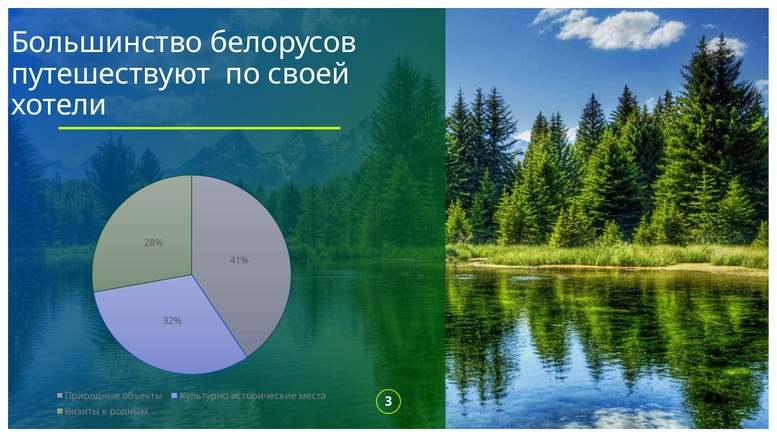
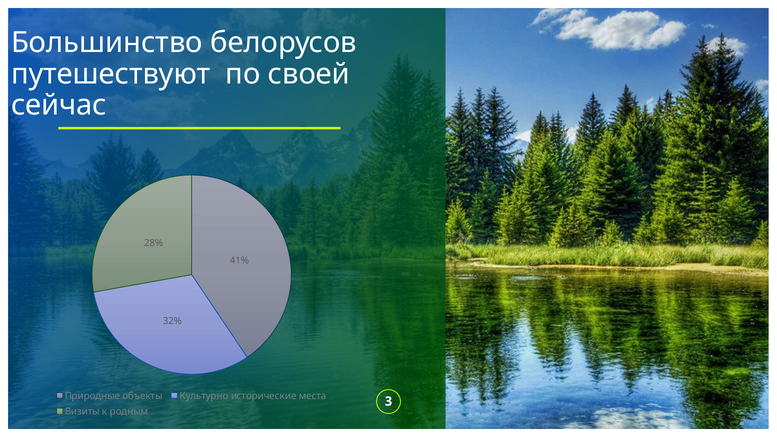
хотели: хотели -> сейчас (59, 105)
